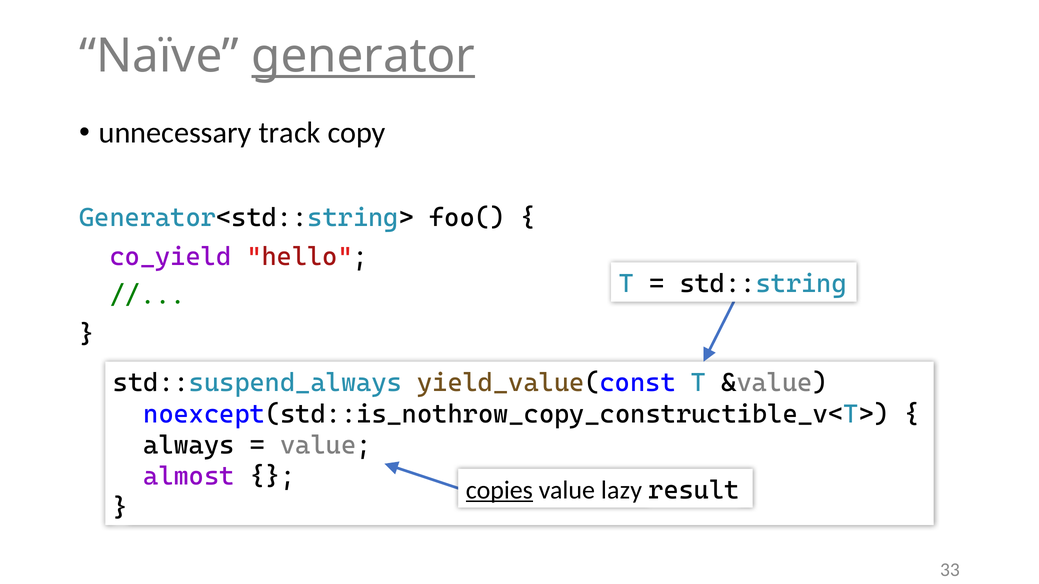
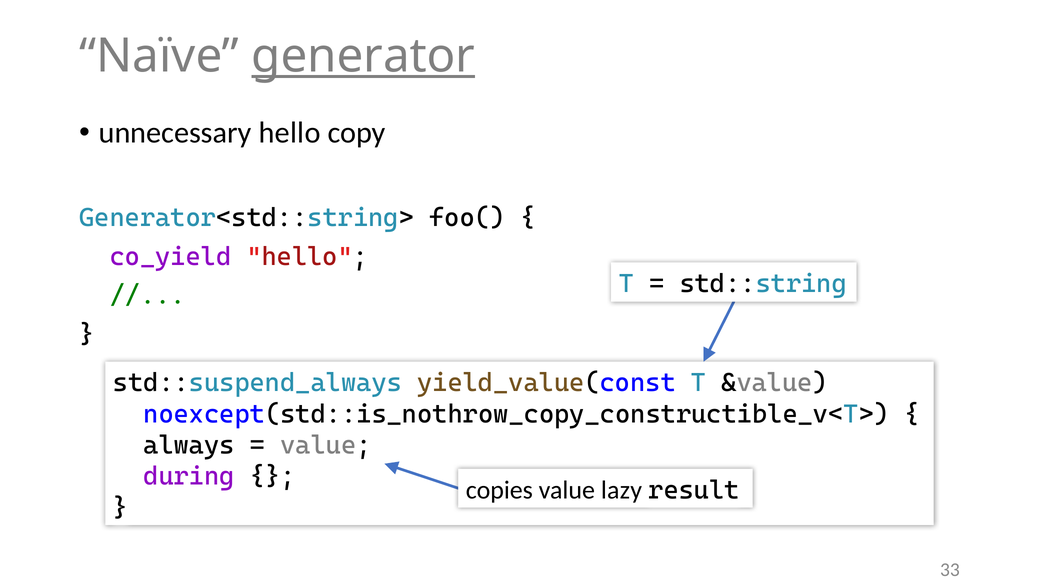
unnecessary track: track -> hello (290, 133)
almost: almost -> during (189, 477)
copies underline: present -> none (499, 490)
